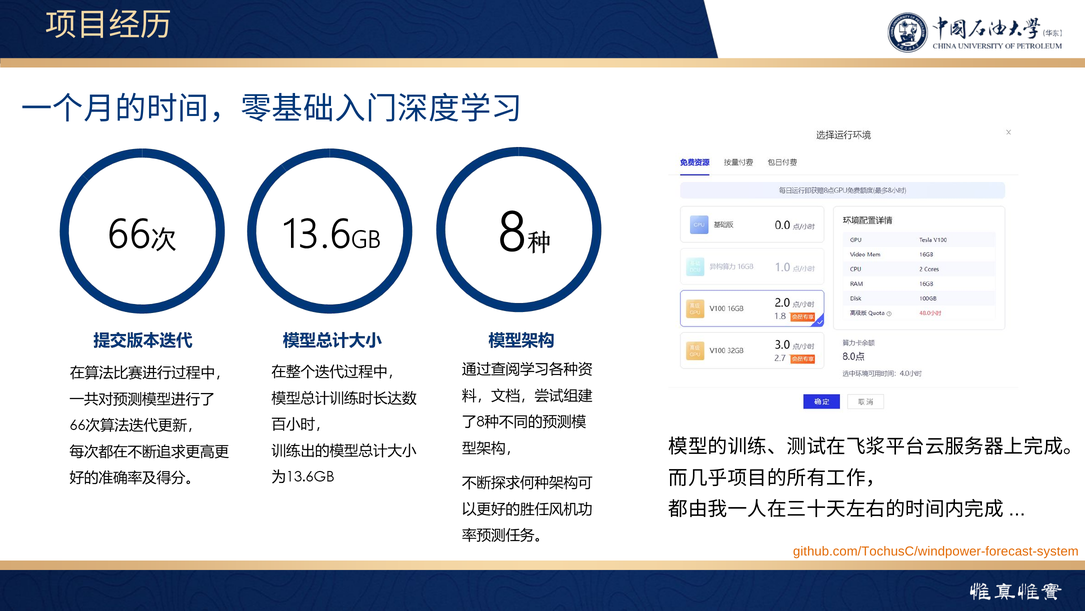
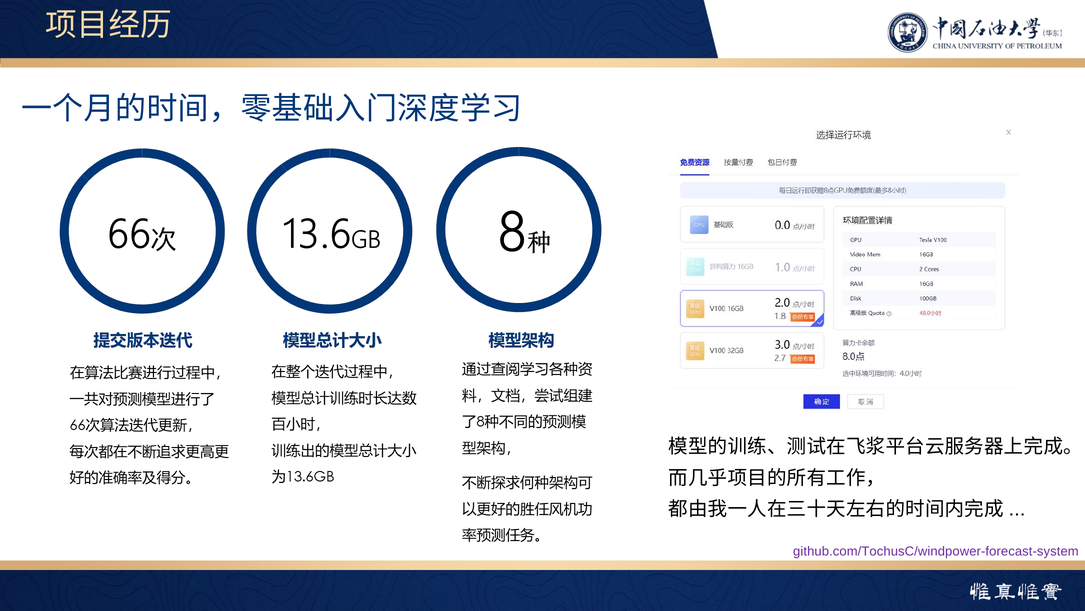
github.com/TochusC/windpower-forecast-system colour: orange -> purple (936, 551)
